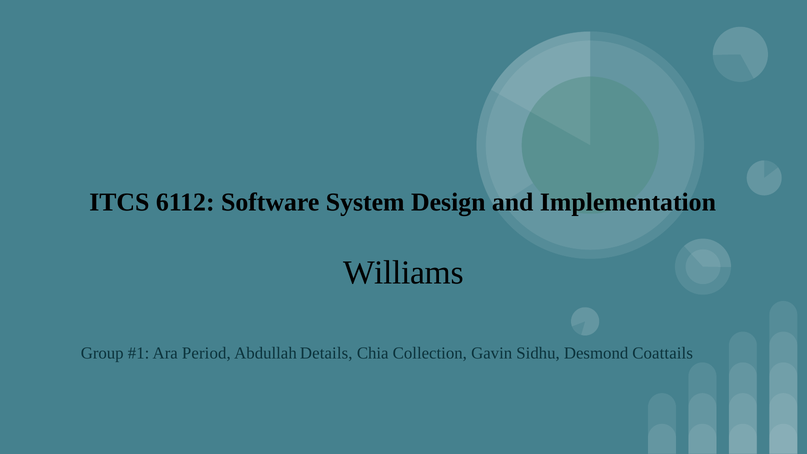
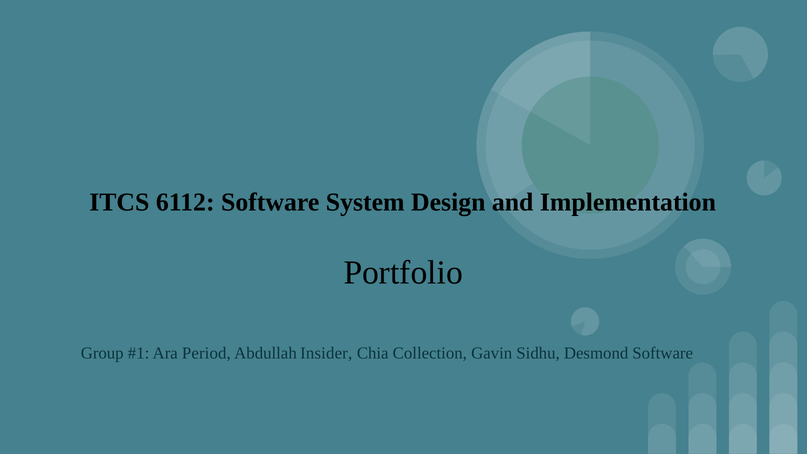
Williams: Williams -> Portfolio (403, 273)
Details: Details -> Insider (326, 353)
Desmond Coattails: Coattails -> Software (663, 353)
